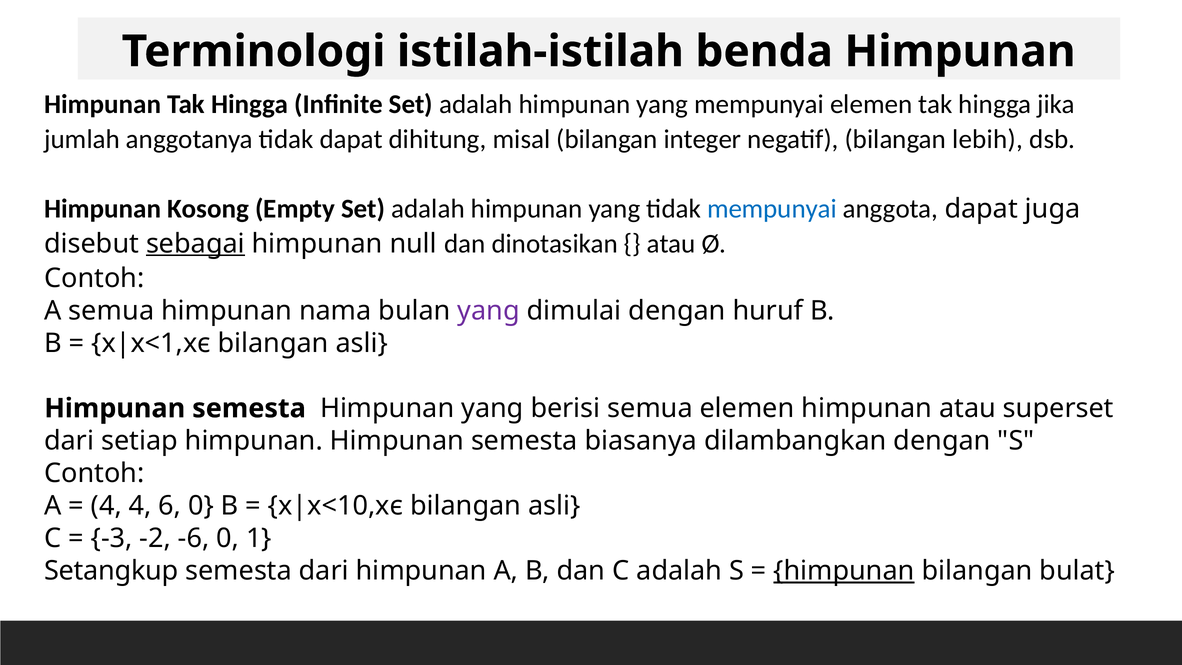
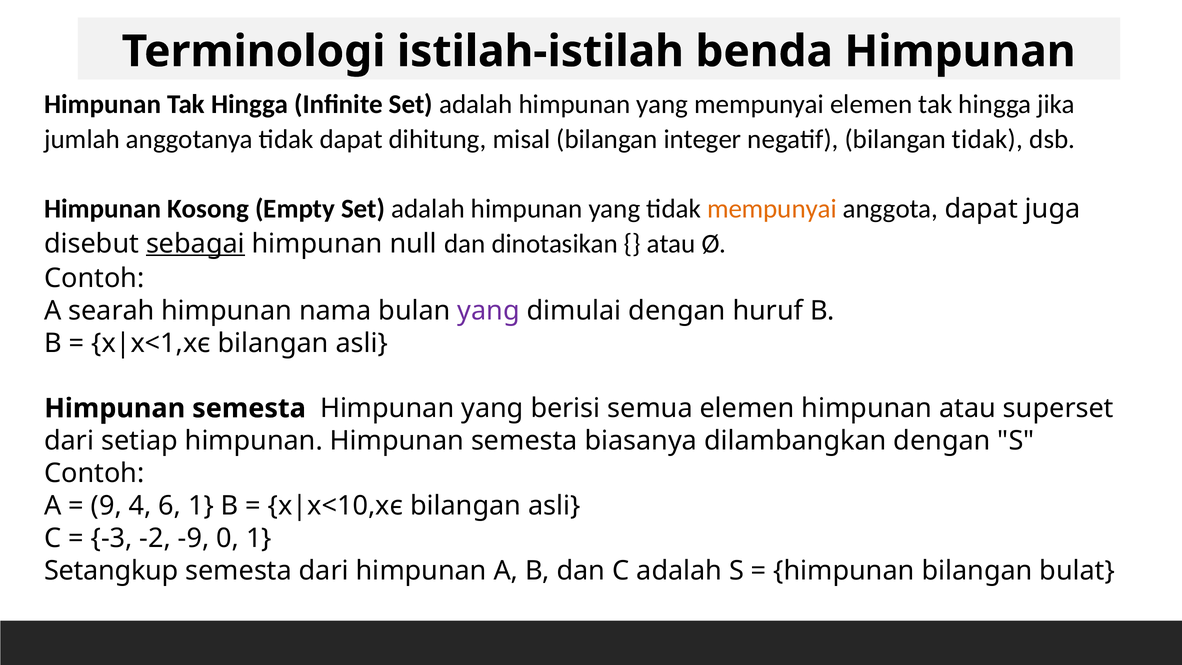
bilangan lebih: lebih -> tidak (988, 139)
mempunyai colour: blue -> orange (772, 209)
A semua: semua -> searah (111, 311)
4: 4 -> 9 (106, 506)
6 0: 0 -> 1 (201, 506)
-6: -6 -> -9 (194, 538)
himpunan underline: present -> none (844, 571)
